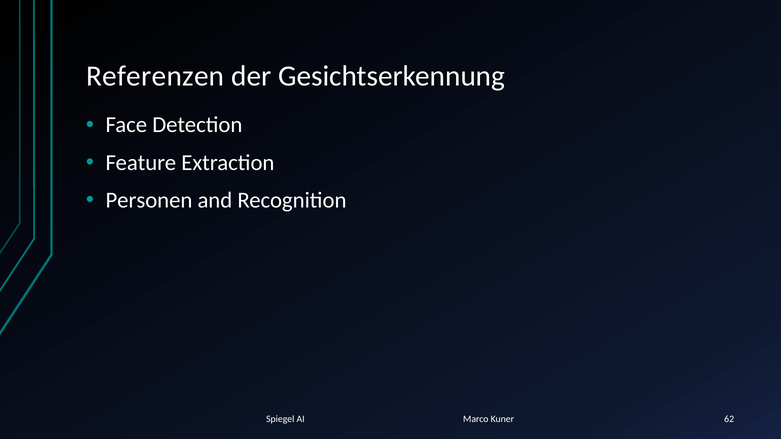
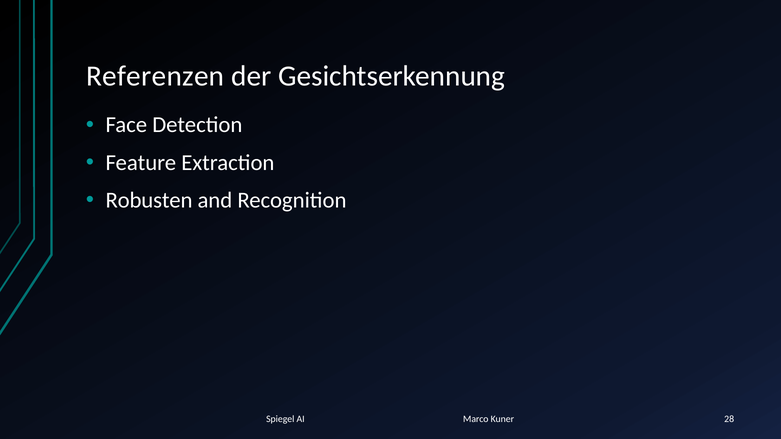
Personen: Personen -> Robusten (149, 200)
62: 62 -> 28 (729, 419)
